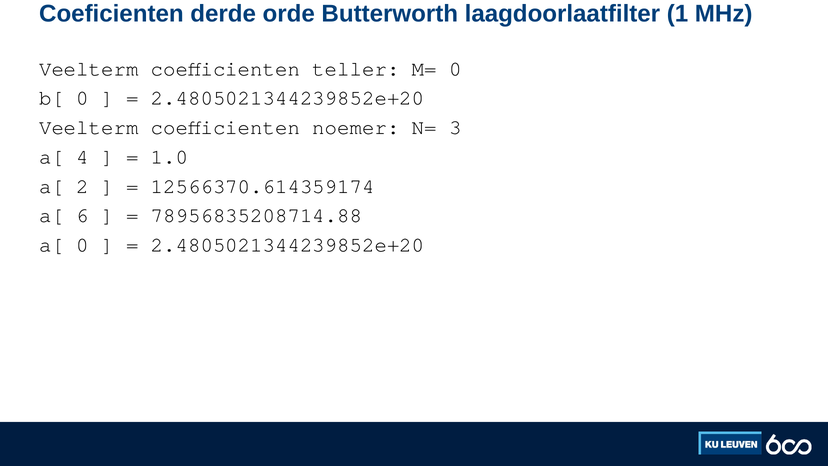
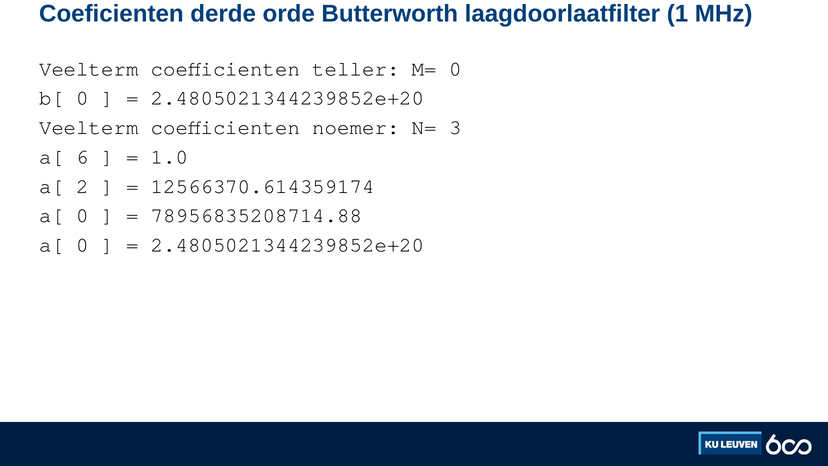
4: 4 -> 6 (83, 157)
6: 6 -> 0 (83, 215)
